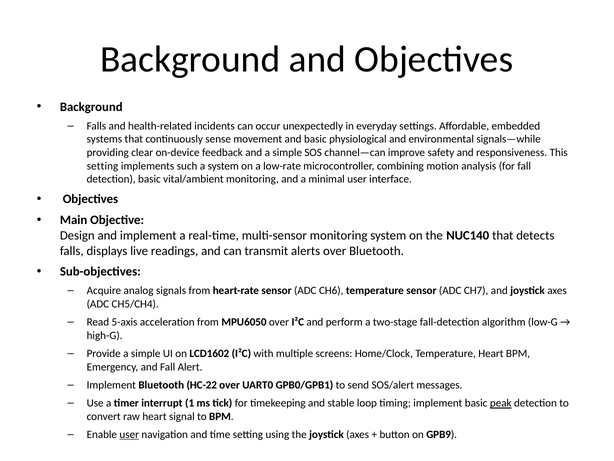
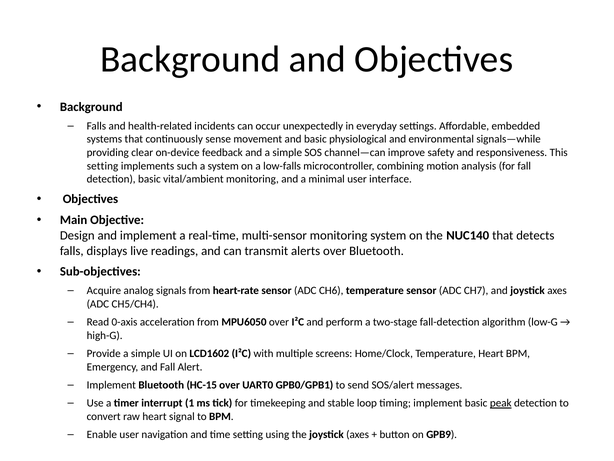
low-rate: low-rate -> low-falls (282, 166)
5-axis: 5-axis -> 0-axis (125, 322)
HC-22: HC-22 -> HC-15 (202, 385)
user underline: present -> none (129, 434)
